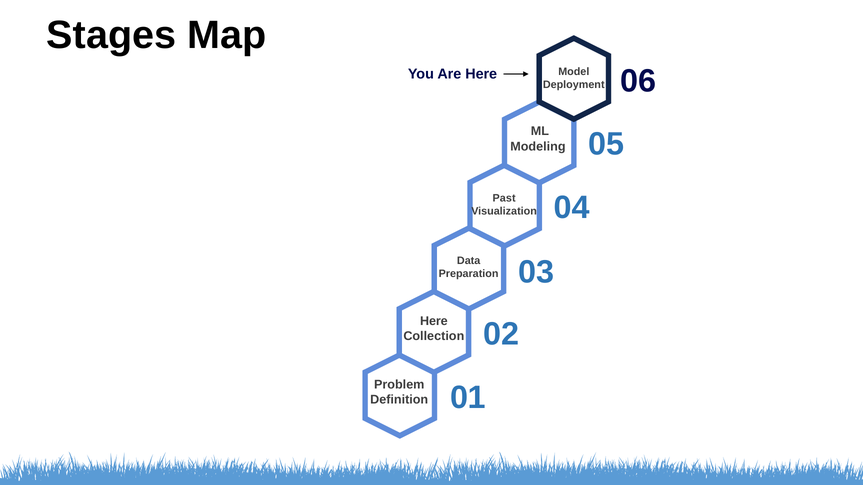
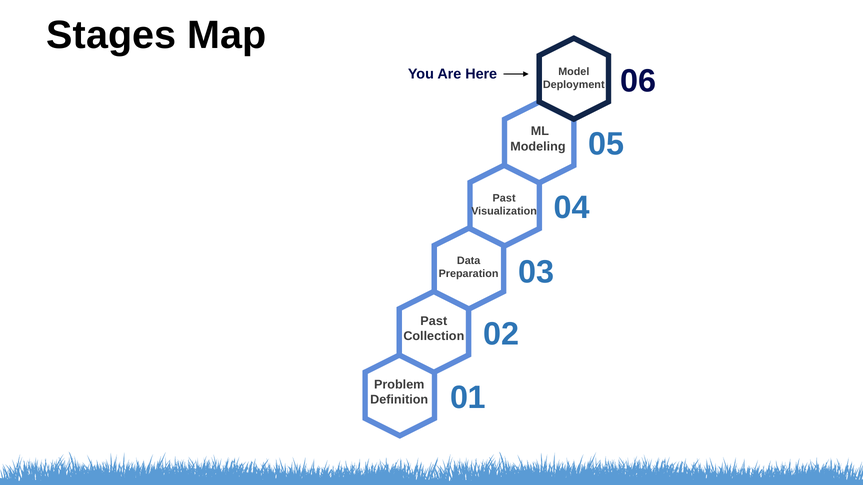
Here: Here -> Past (434, 322)
